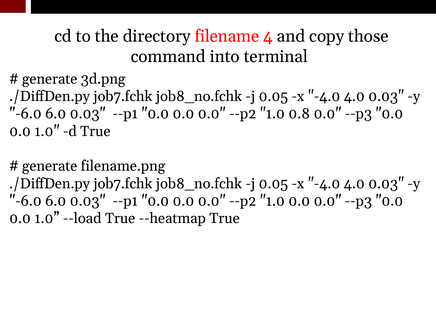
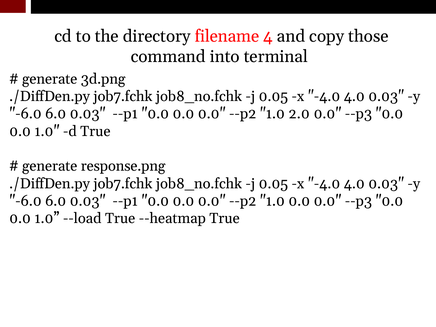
0.8: 0.8 -> 2.0 (299, 114)
filename.png: filename.png -> response.png (123, 166)
